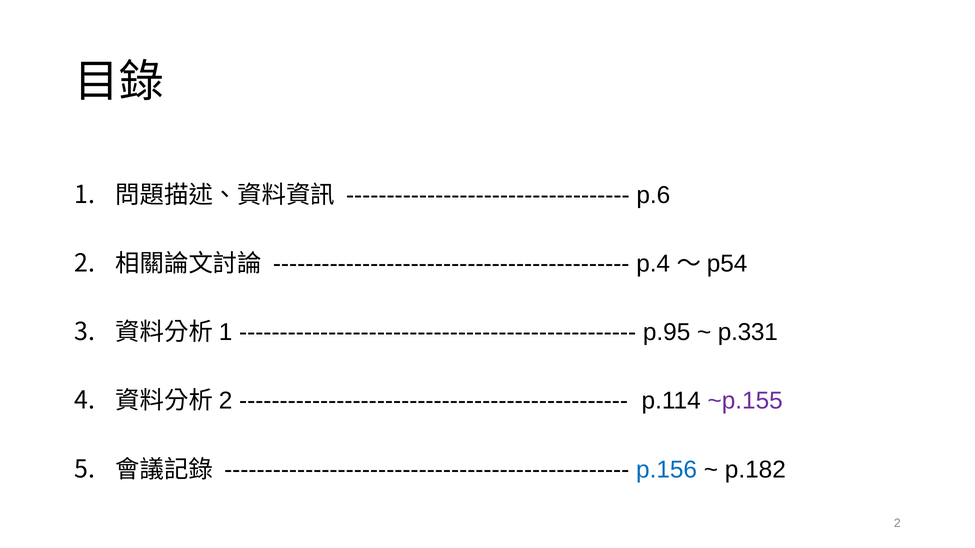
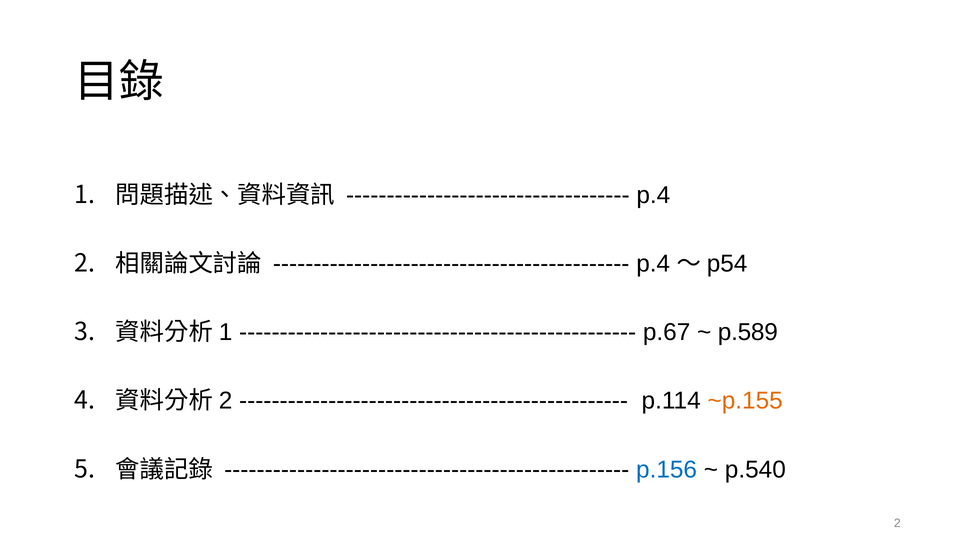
p.6: p.6 -> p.4 (653, 195)
p.95: p.95 -> p.67 (667, 333)
p.331: p.331 -> p.589 (748, 333)
~p.155 colour: purple -> orange (745, 401)
p.182: p.182 -> p.540 (755, 470)
